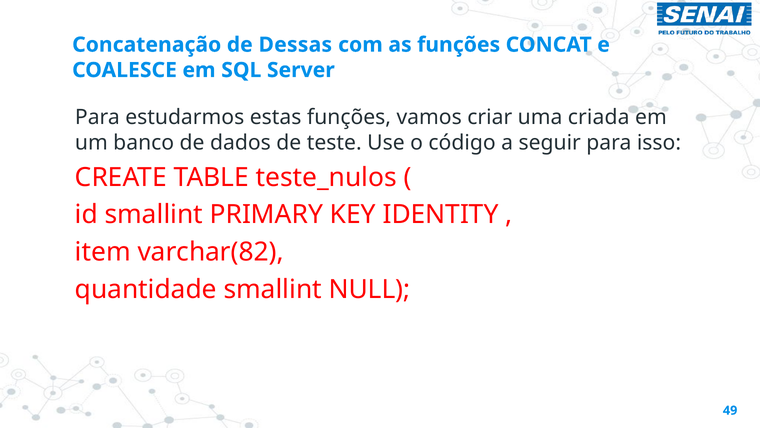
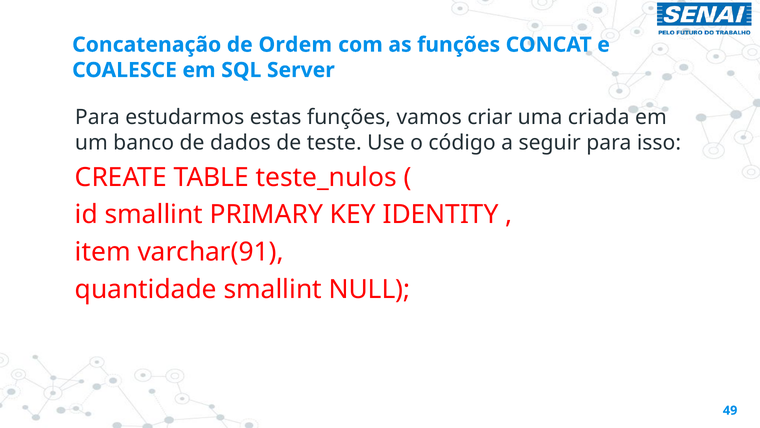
Dessas: Dessas -> Ordem (295, 45)
varchar(82: varchar(82 -> varchar(91 (211, 252)
